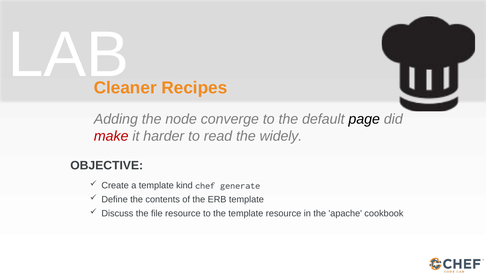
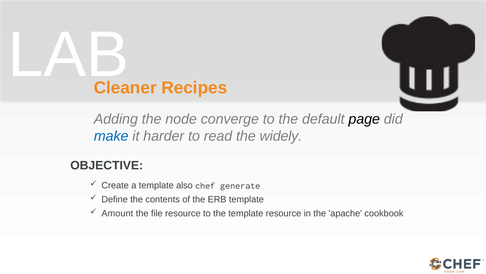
make colour: red -> blue (111, 136)
kind: kind -> also (184, 185)
Discuss: Discuss -> Amount (117, 213)
